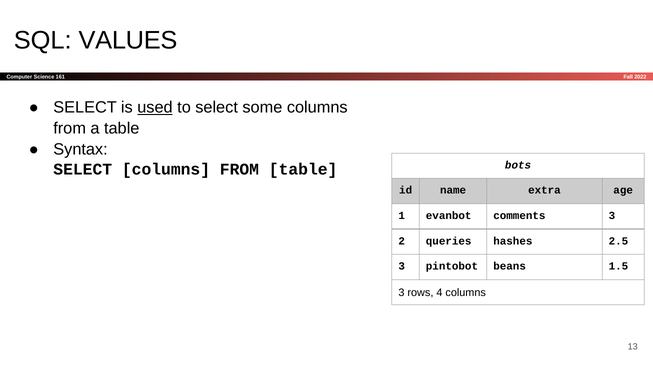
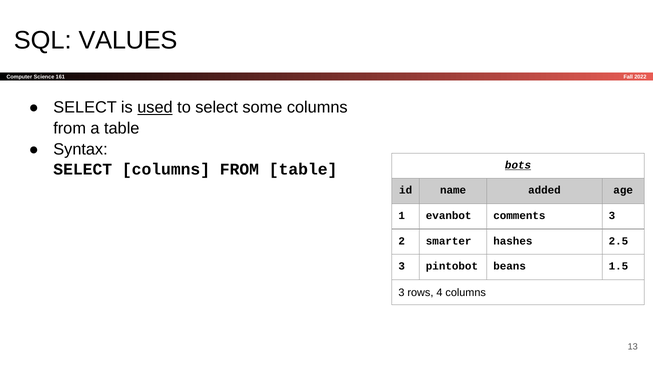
bots underline: none -> present (518, 165)
extra: extra -> added (544, 191)
queries: queries -> smarter (449, 241)
